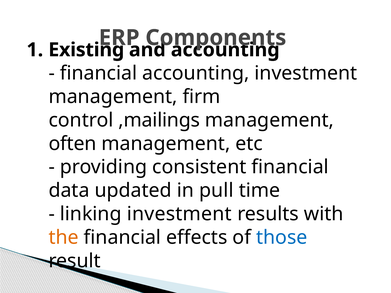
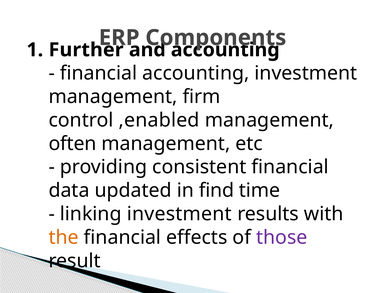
Existing: Existing -> Further (86, 50)
,mailings: ,mailings -> ,enabled (159, 120)
pull: pull -> find (216, 191)
those colour: blue -> purple (282, 238)
